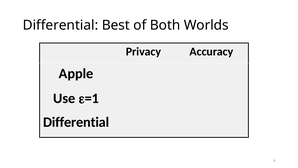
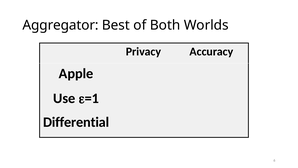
Differential: Differential -> Aggregator (61, 25)
